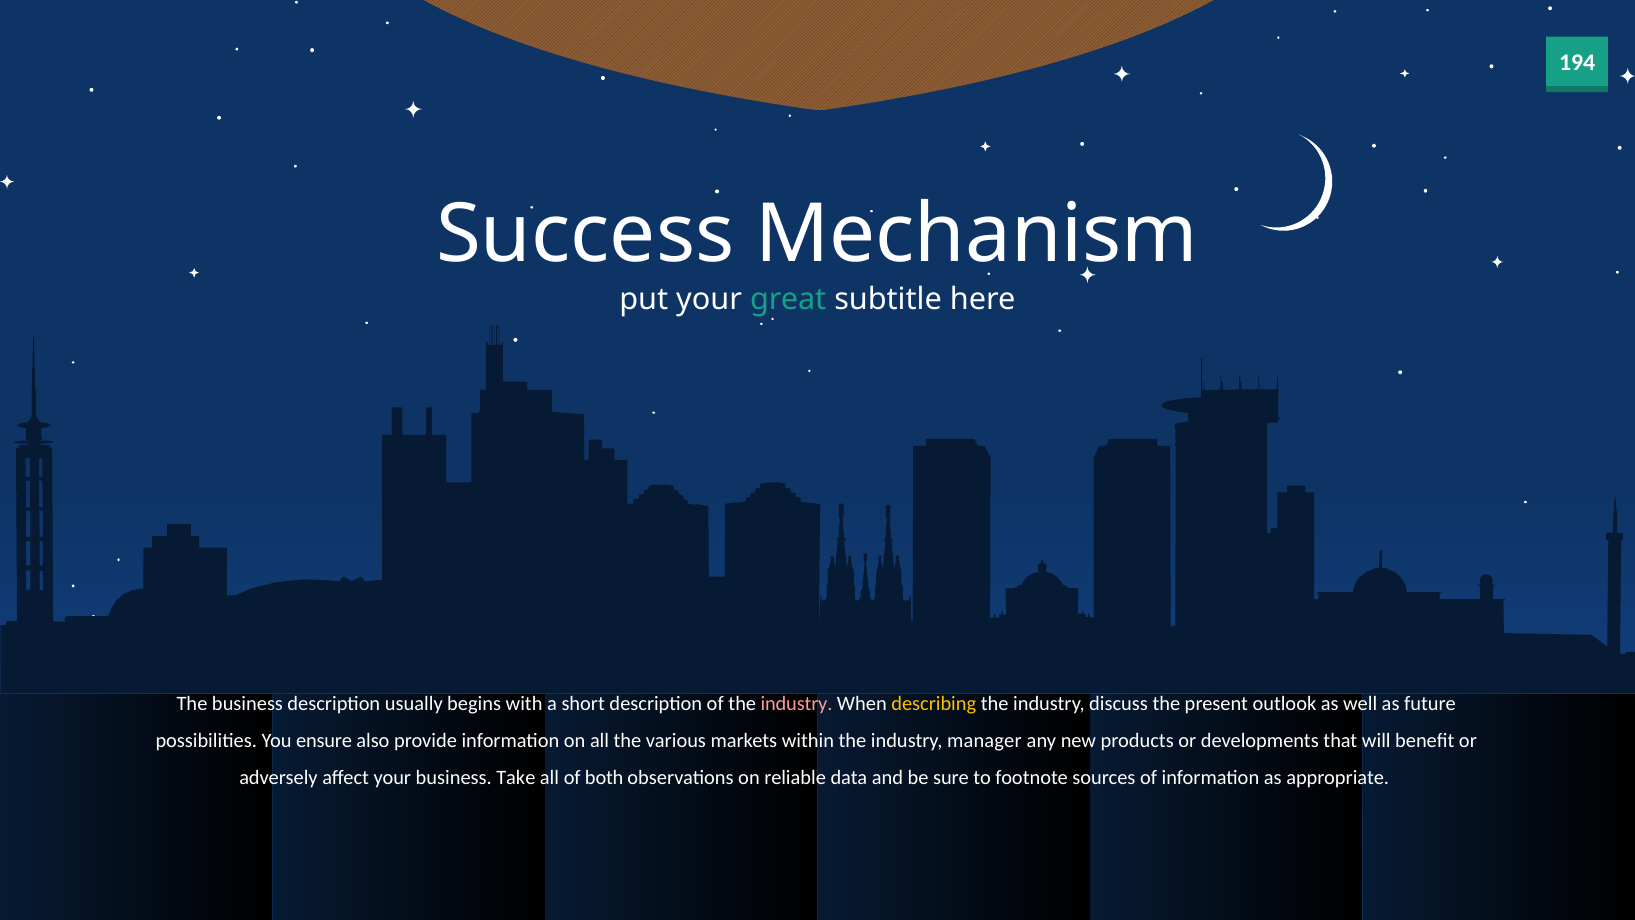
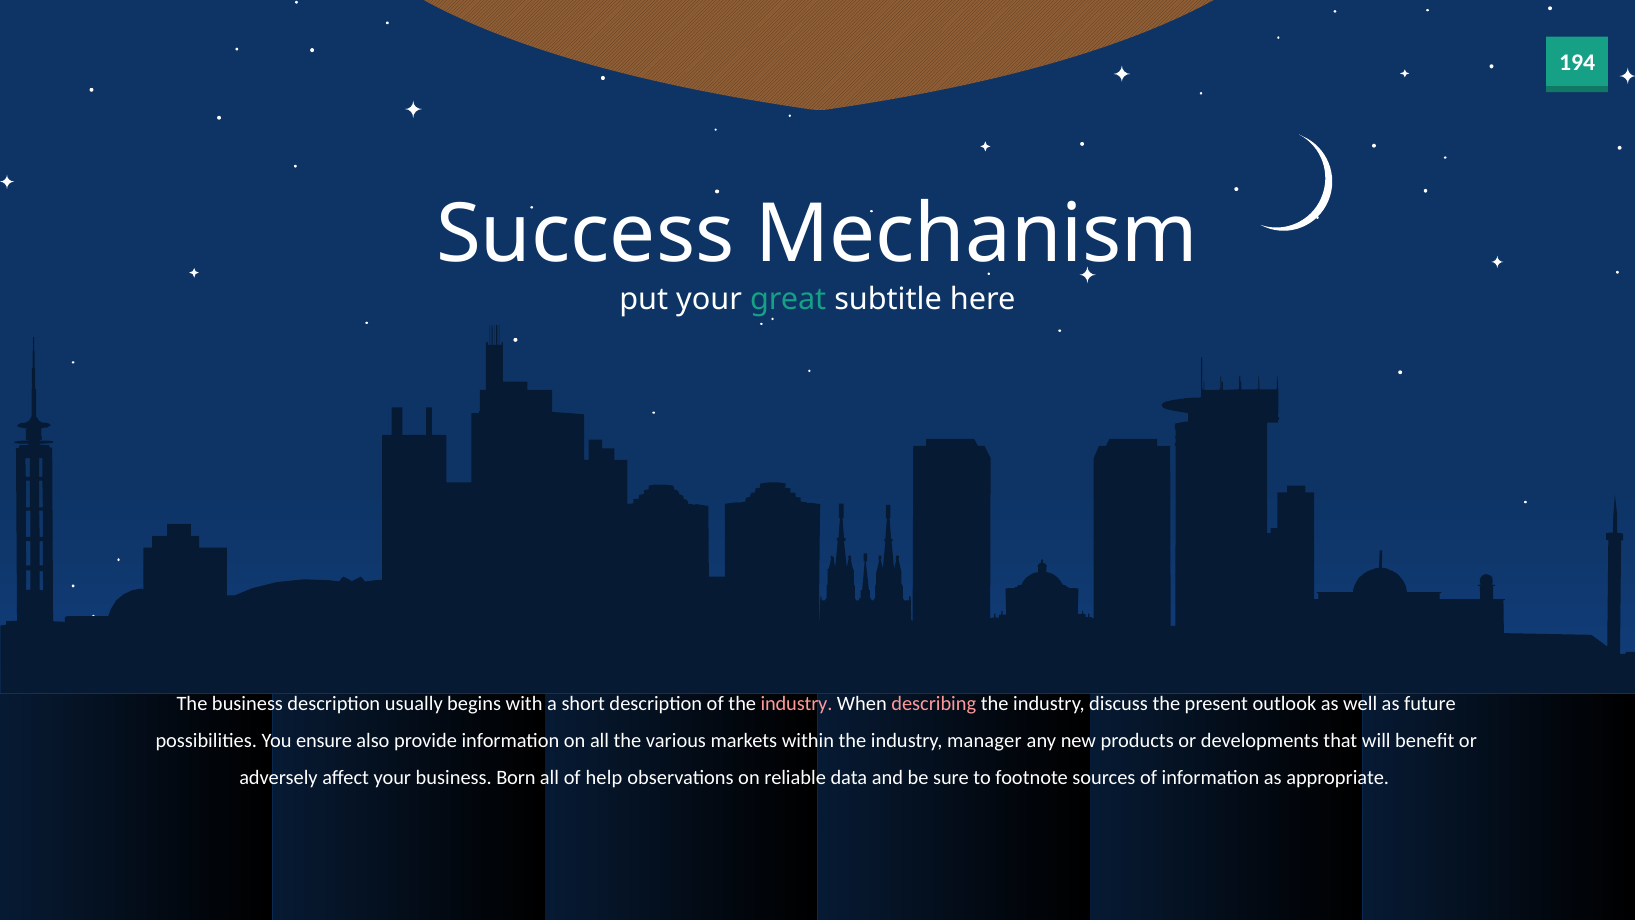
describing colour: yellow -> pink (934, 704)
Take: Take -> Born (516, 777)
both: both -> help (604, 777)
